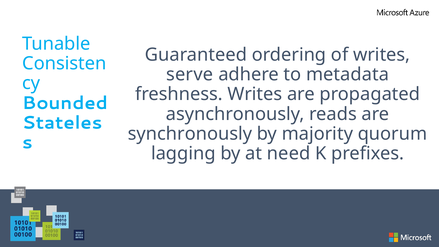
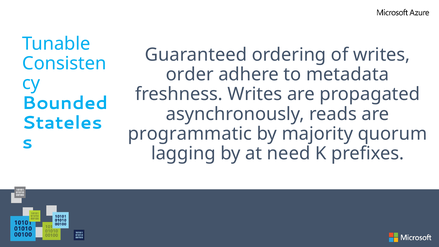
serve: serve -> order (190, 74)
synchronously: synchronously -> programmatic (190, 134)
